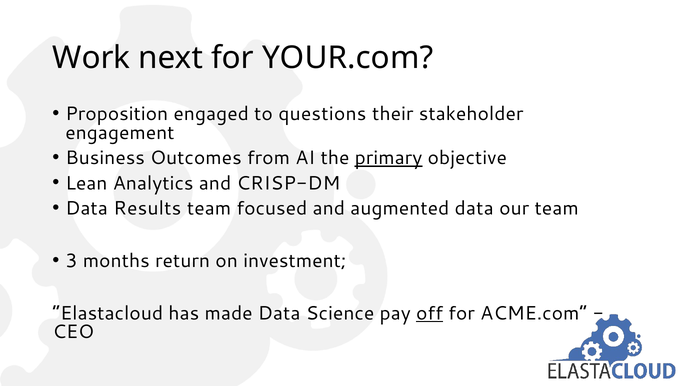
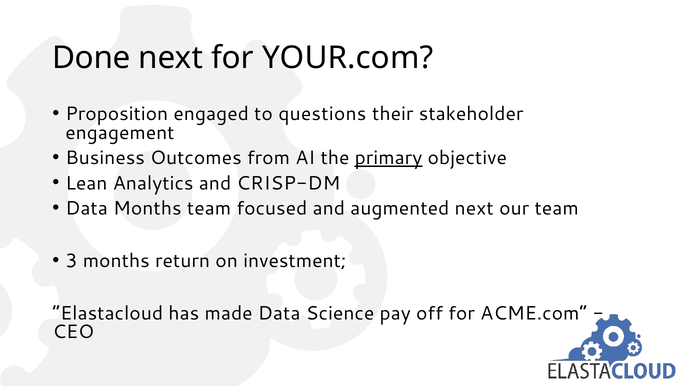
Work: Work -> Done (91, 58)
Data Results: Results -> Months (147, 209)
augmented data: data -> next (474, 209)
off underline: present -> none (429, 314)
